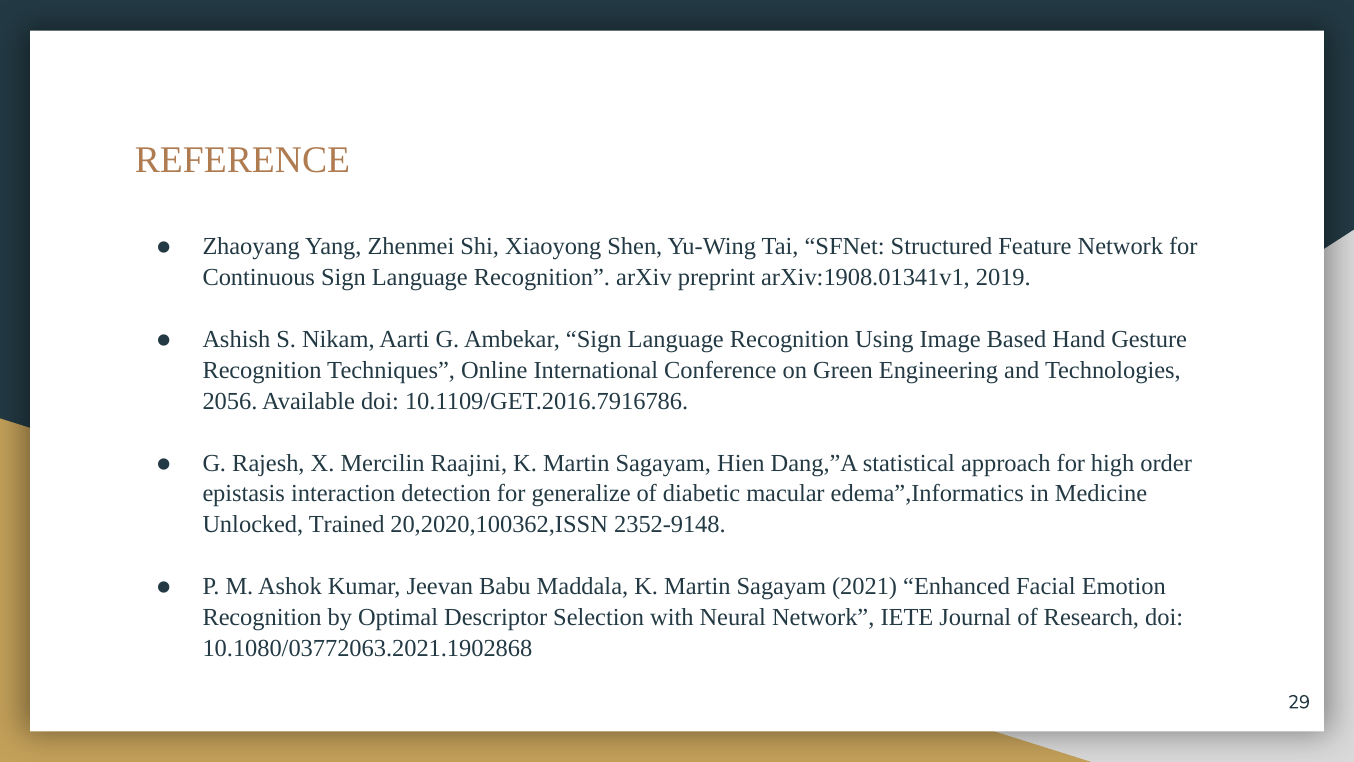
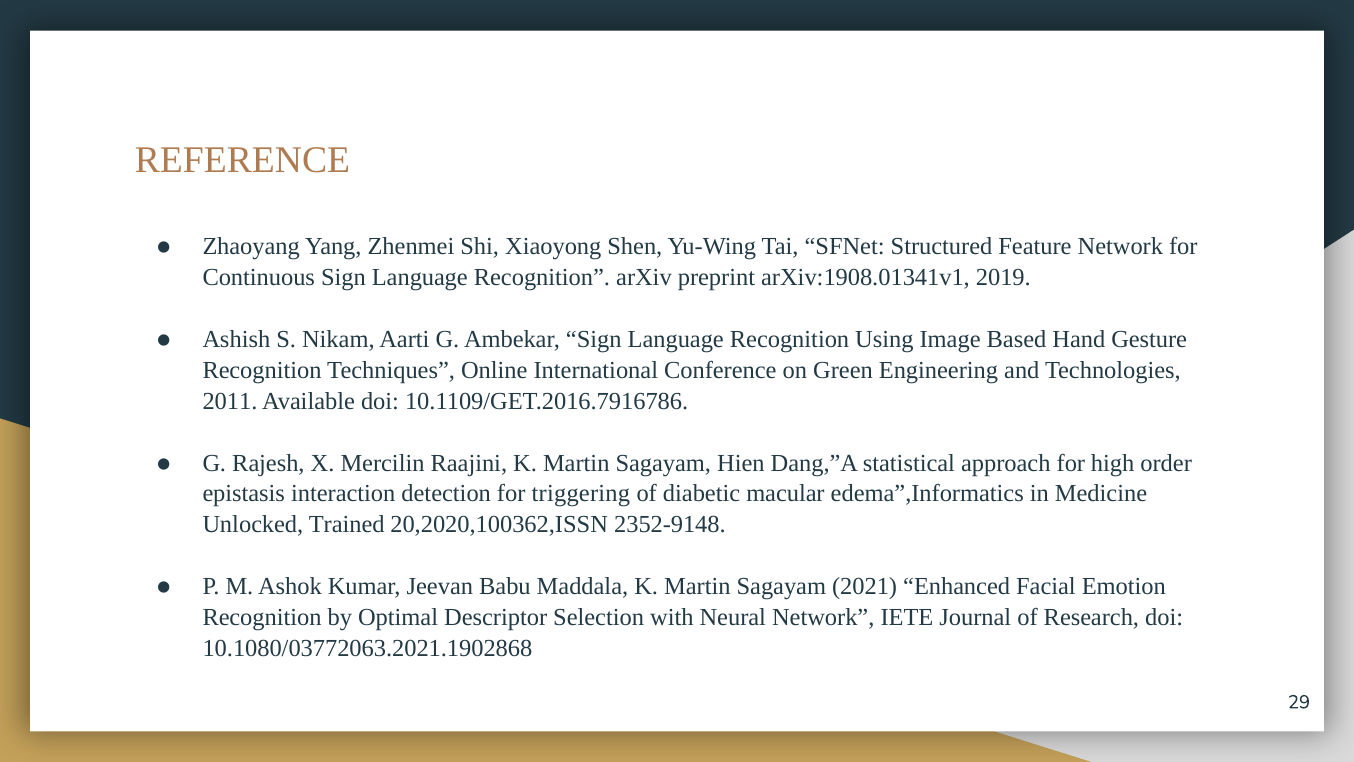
2056: 2056 -> 2011 (230, 401)
generalize: generalize -> triggering (581, 494)
